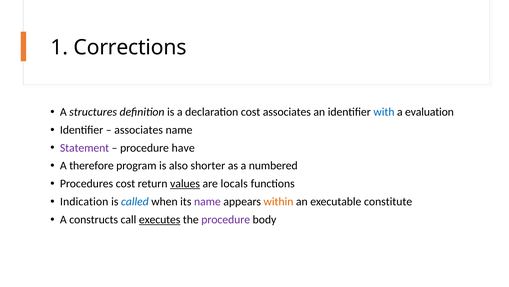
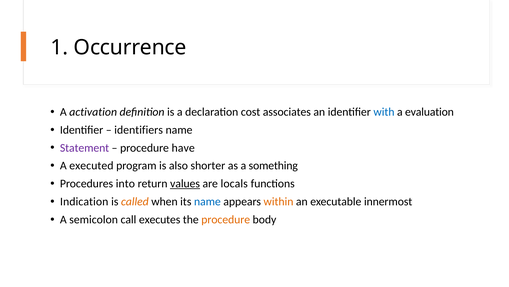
Corrections: Corrections -> Occurrence (130, 47)
structures: structures -> activation (93, 112)
associates: associates -> identifiers (139, 130)
therefore: therefore -> executed (91, 165)
numbered: numbered -> something (273, 165)
Procedures cost: cost -> into (125, 183)
called colour: blue -> orange (135, 201)
name colour: purple -> blue (207, 201)
constitute: constitute -> innermost (388, 201)
constructs: constructs -> semicolon (94, 219)
executes underline: present -> none (160, 219)
procedure colour: purple -> orange (226, 219)
